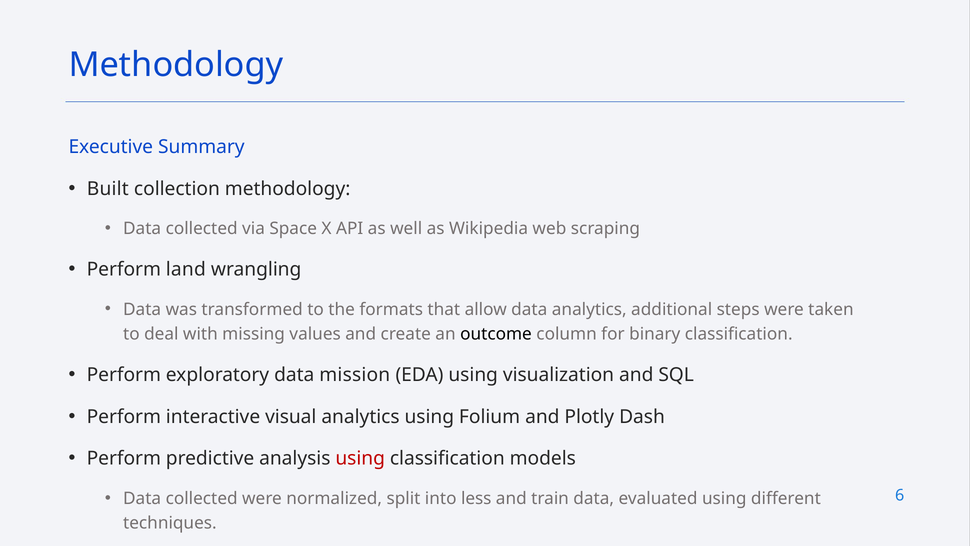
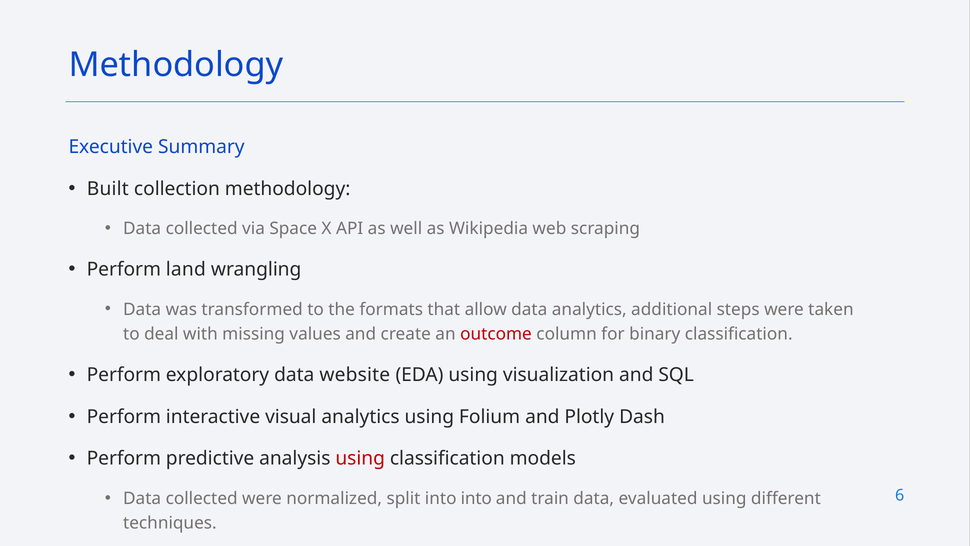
outcome colour: black -> red (496, 334)
mission: mission -> website (355, 375)
into less: less -> into (476, 498)
